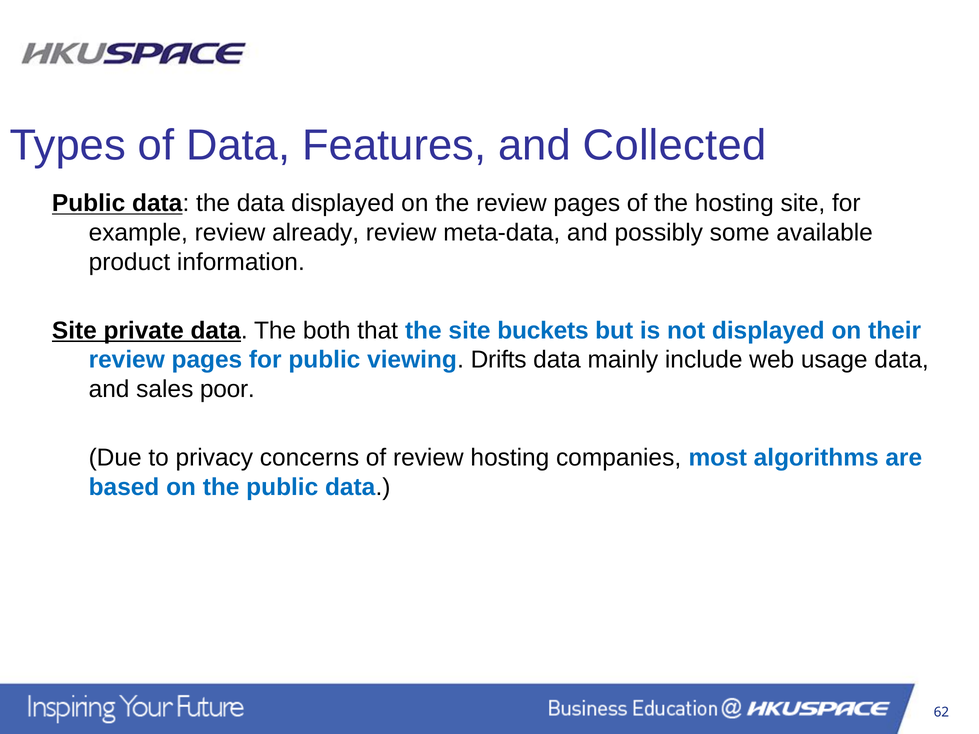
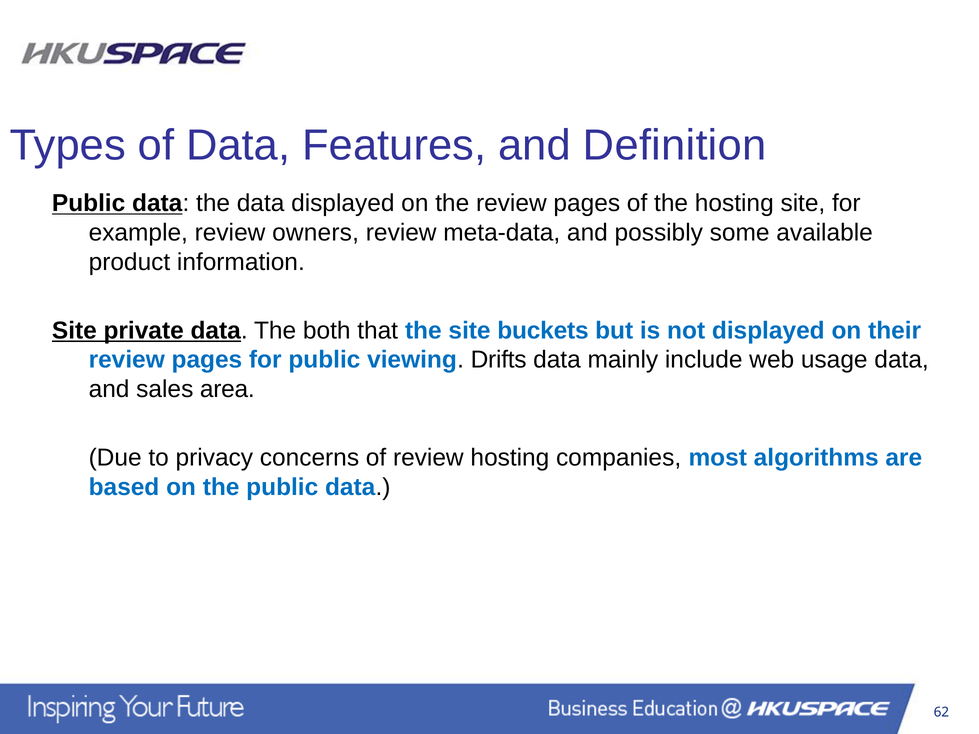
Collected: Collected -> Definition (675, 146)
already: already -> owners (316, 233)
poor: poor -> area (227, 389)
